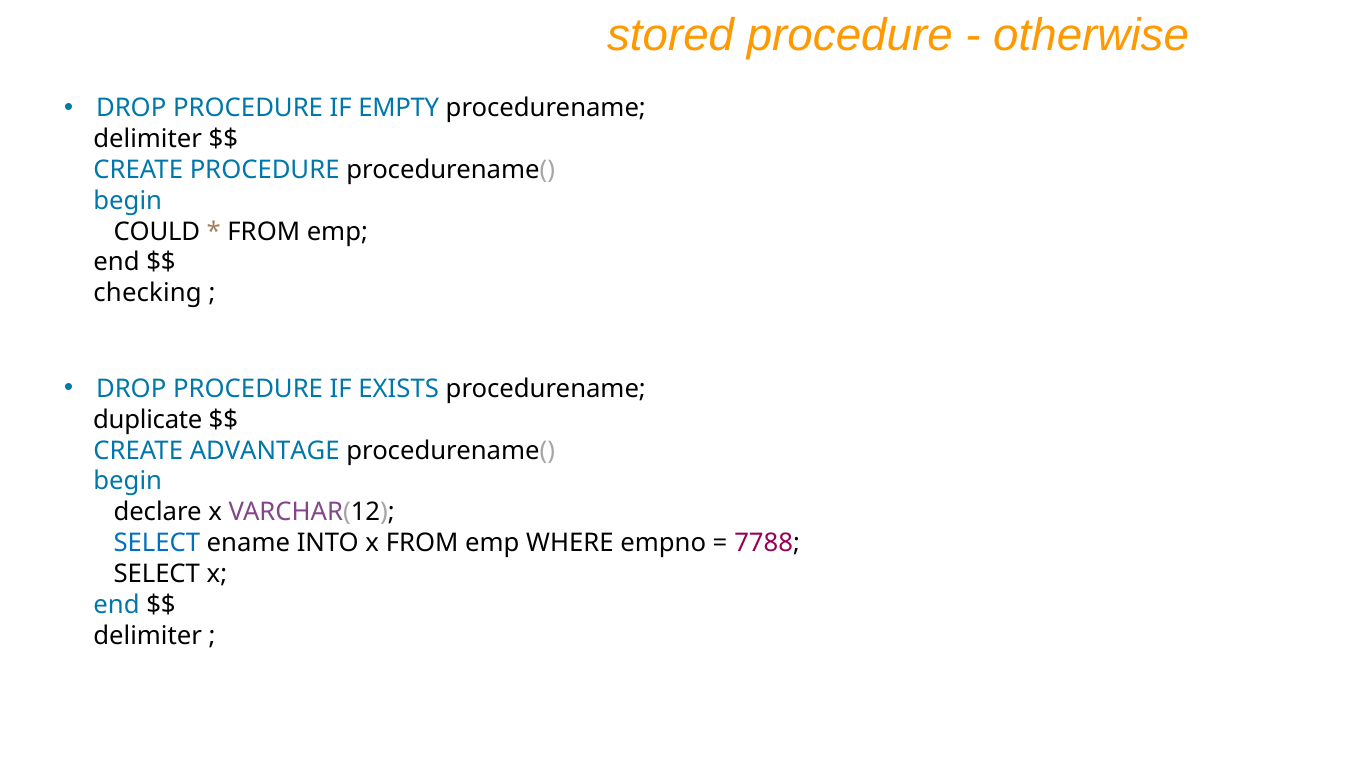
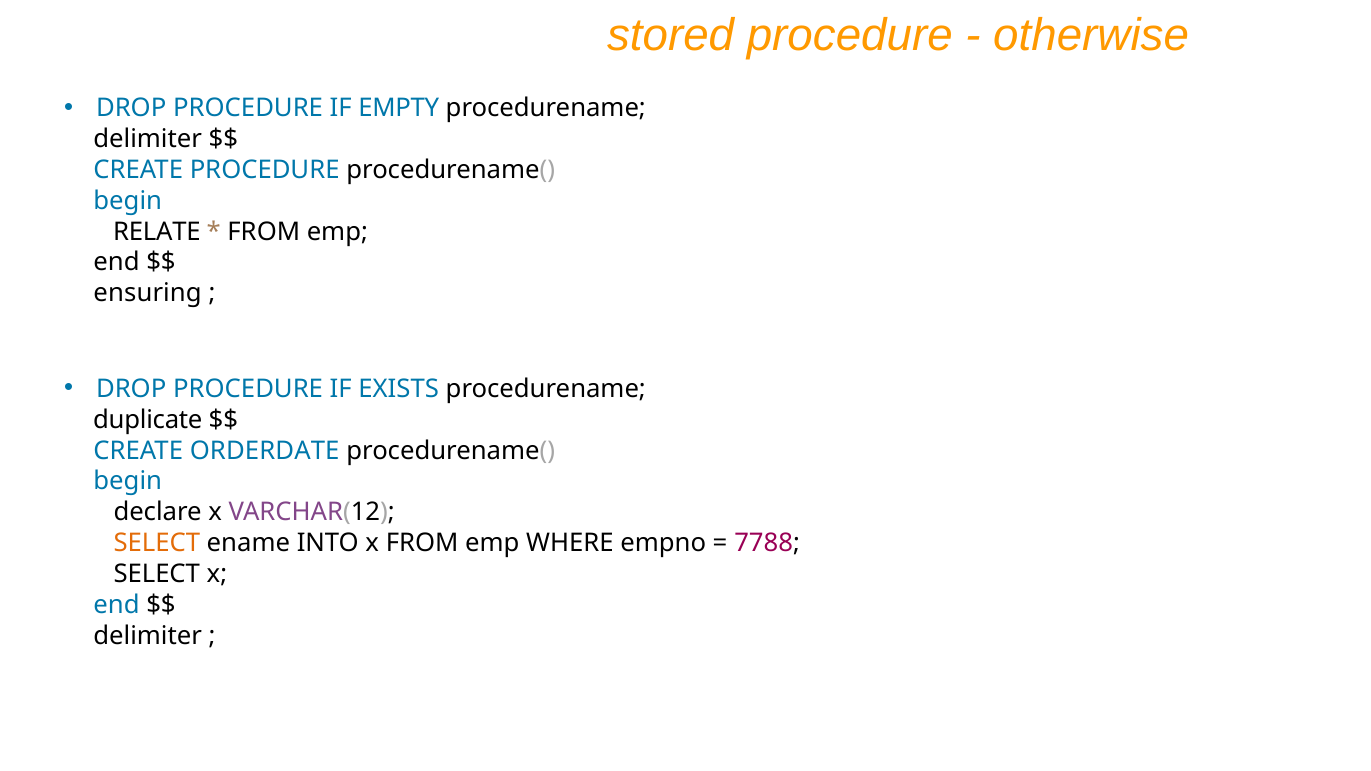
COULD: COULD -> RELATE (157, 232)
checking: checking -> ensuring (148, 293)
ADVANTAGE: ADVANTAGE -> ORDERDATE (265, 451)
SELECT colour: blue -> orange (157, 543)
